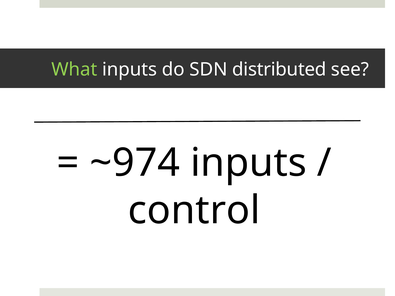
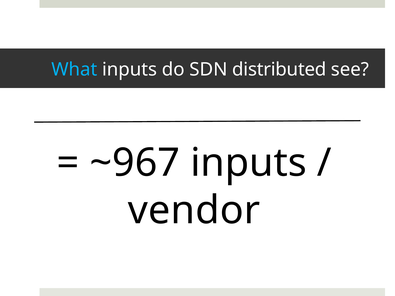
What colour: light green -> light blue (74, 70)
~974: ~974 -> ~967 (135, 163)
control: control -> vendor (194, 211)
